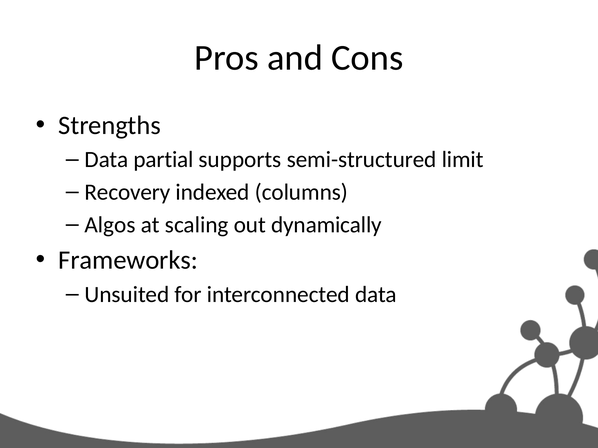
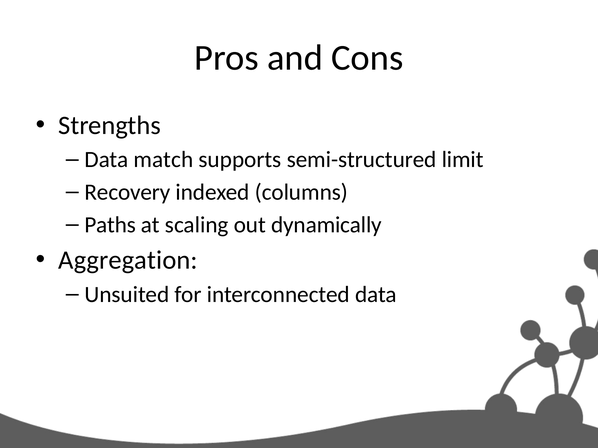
partial: partial -> match (163, 160)
Algos: Algos -> Paths (110, 225)
Frameworks: Frameworks -> Aggregation (128, 260)
